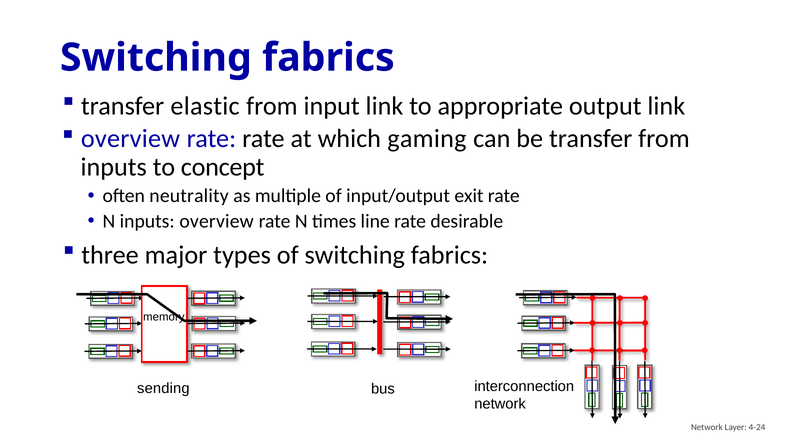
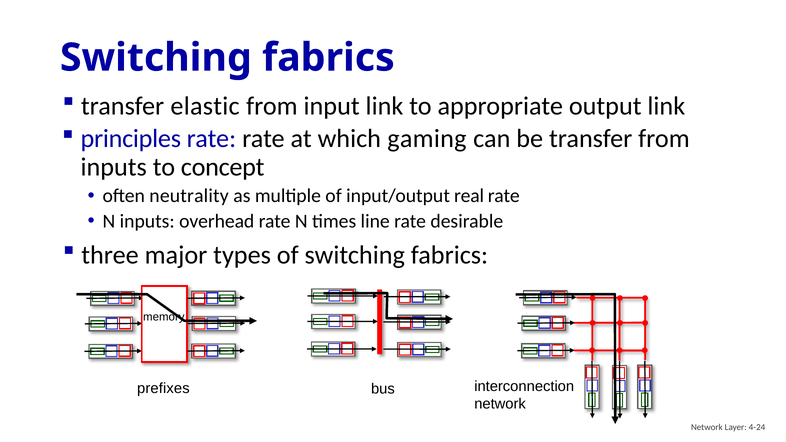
overview: overview -> principles (131, 139)
exit: exit -> real (469, 196)
inputs overview: overview -> overhead (217, 221)
sending: sending -> prefixes (163, 388)
